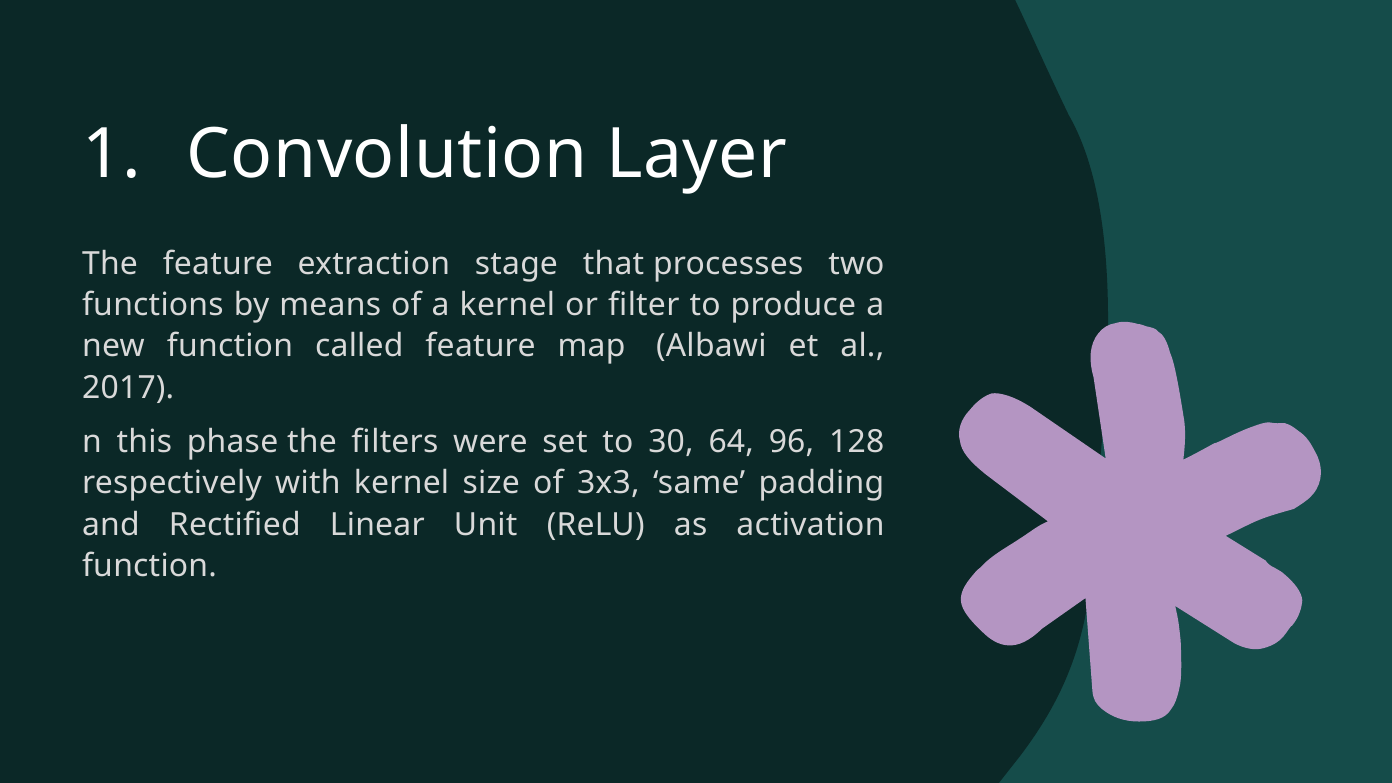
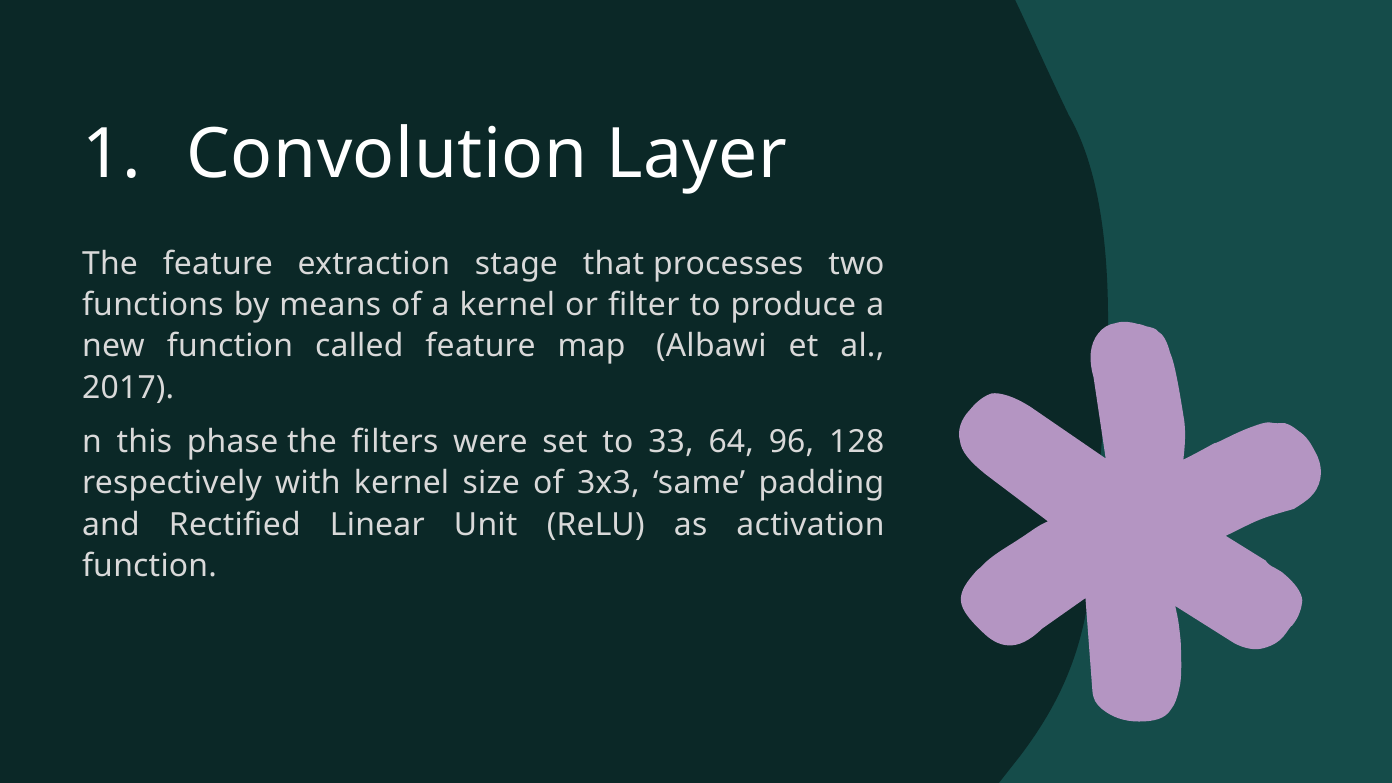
30: 30 -> 33 (671, 442)
